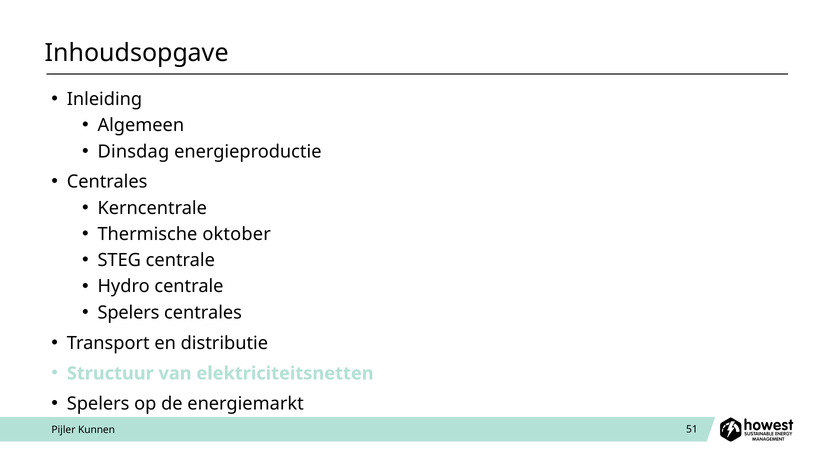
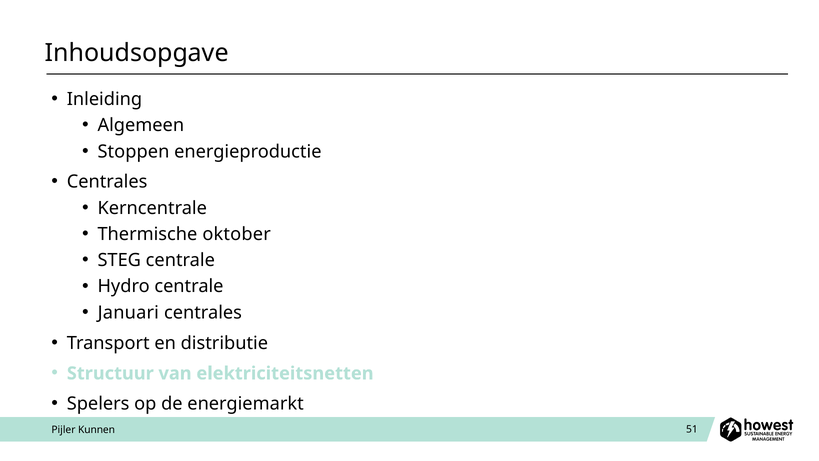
Dinsdag: Dinsdag -> Stoppen (133, 151)
Spelers: Spelers -> Januari (128, 312)
